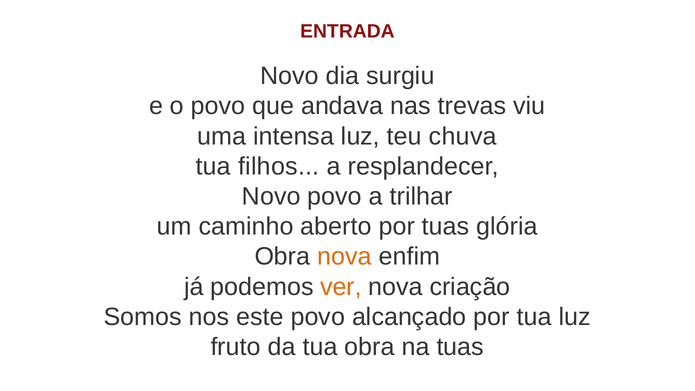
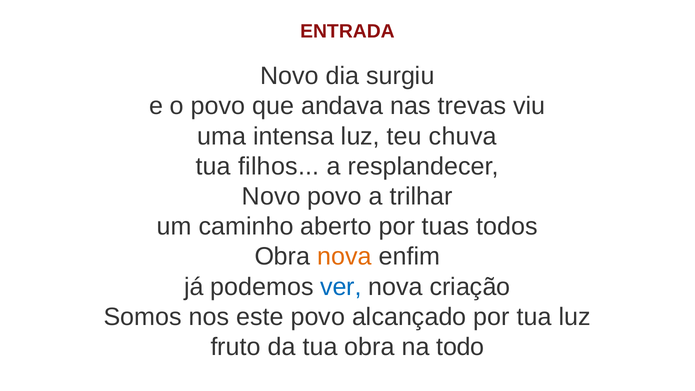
glória: glória -> todos (507, 227)
ver colour: orange -> blue (341, 287)
na tuas: tuas -> todo (460, 347)
